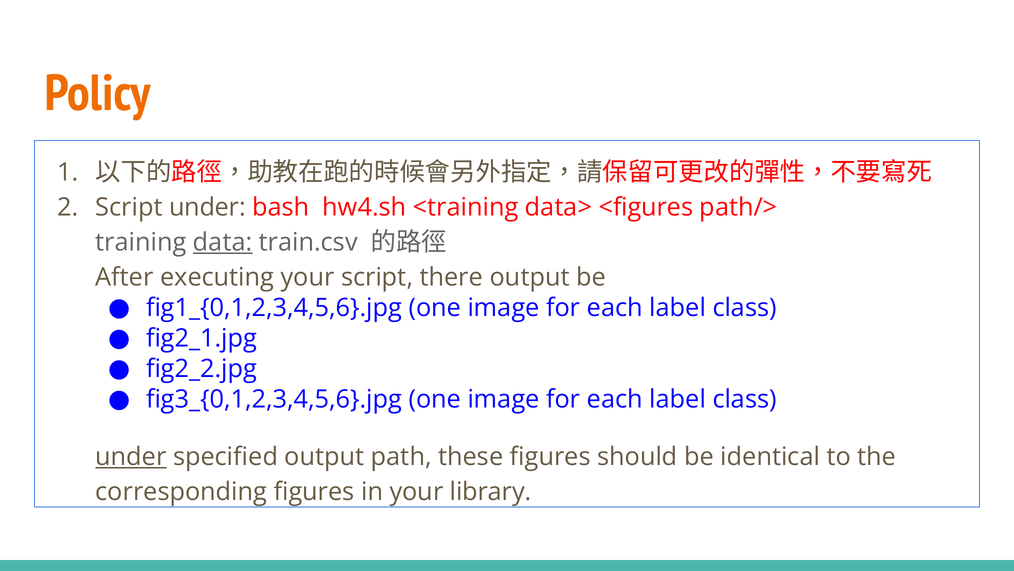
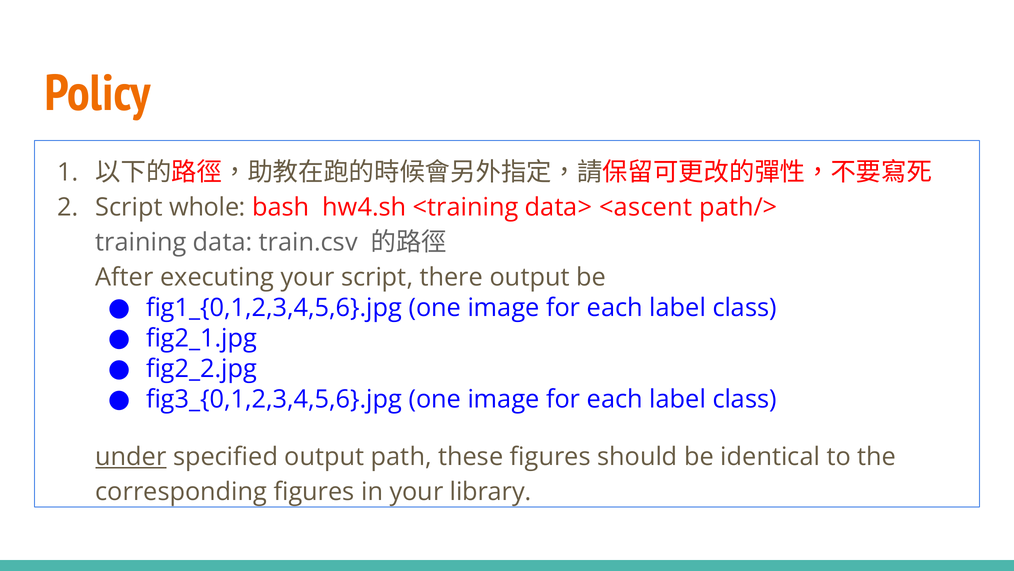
Script under: under -> whole (207, 207)
<figures: <figures -> <ascent (646, 207)
data underline: present -> none (223, 242)
